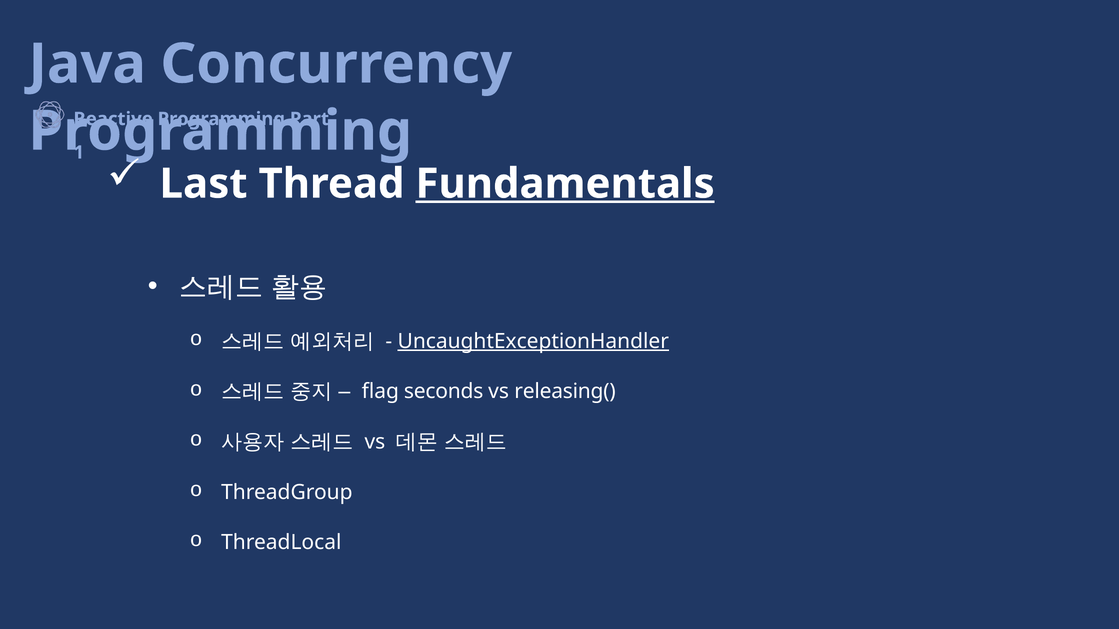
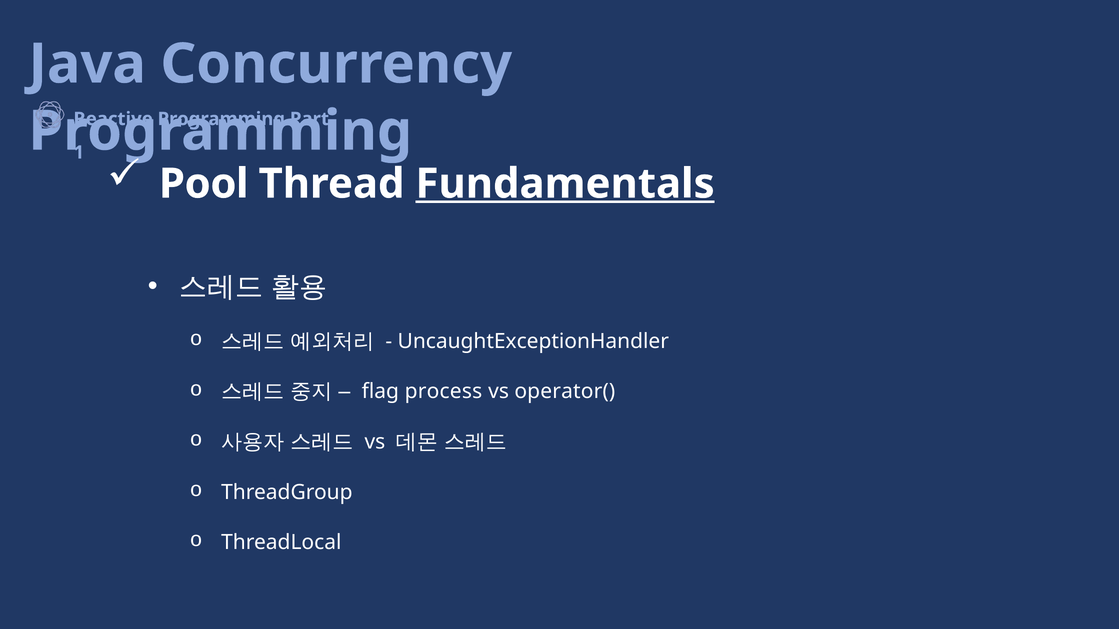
Last: Last -> Pool (204, 184)
UncaughtExceptionHandler underline: present -> none (533, 341)
seconds: seconds -> process (443, 392)
releasing(: releasing( -> operator( (565, 392)
